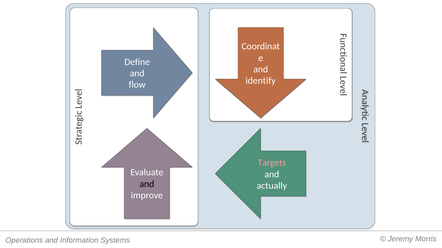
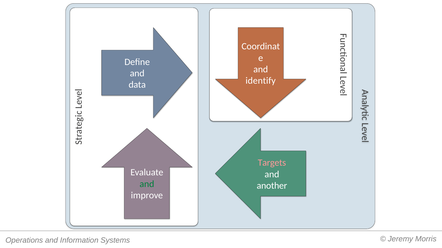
flow: flow -> data (137, 85)
and colour: black -> green (147, 184)
actually: actually -> another (272, 186)
